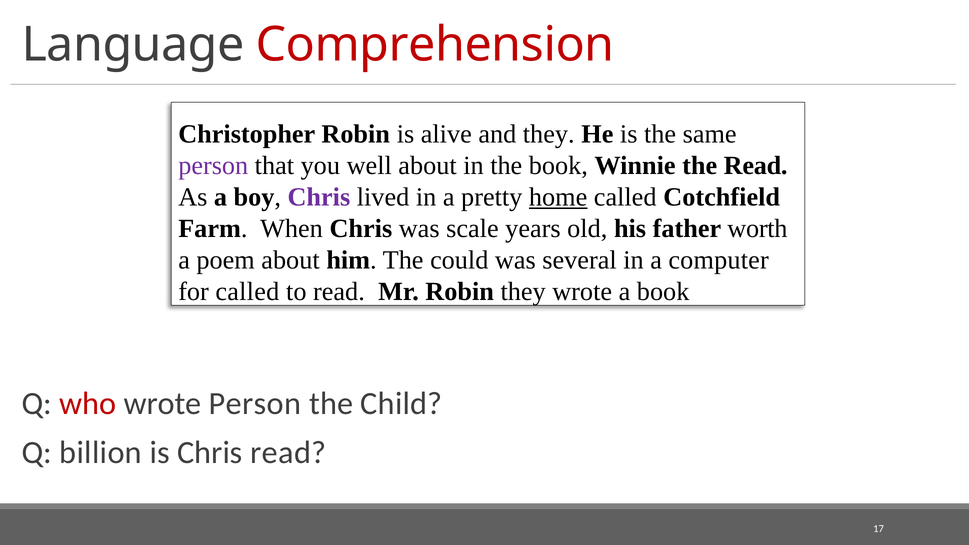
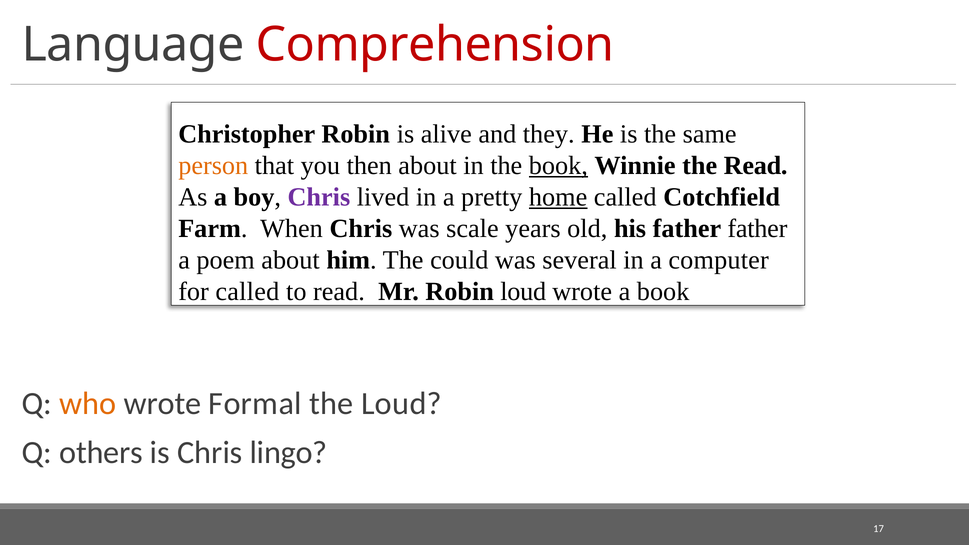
person colour: purple -> orange (213, 166)
well: well -> then (369, 166)
book underline: none -> present (558, 166)
father worth: worth -> father (757, 229)
Robin they: they -> loud (523, 292)
who colour: red -> orange (88, 404)
wrote Person: Person -> Formal (255, 404)
the Child: Child -> Loud (401, 404)
billion: billion -> others (101, 453)
Chris read: read -> lingo (289, 453)
